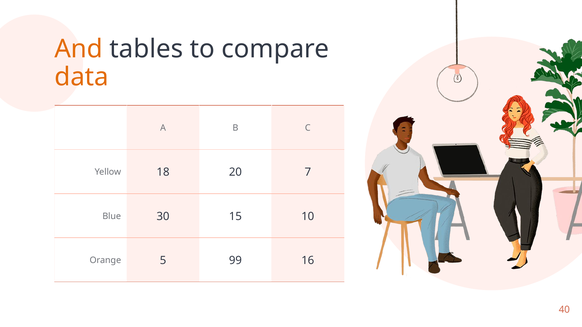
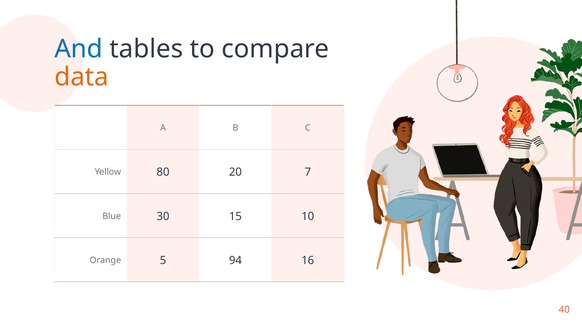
And colour: orange -> blue (79, 49)
18: 18 -> 80 (163, 172)
99: 99 -> 94 (235, 261)
